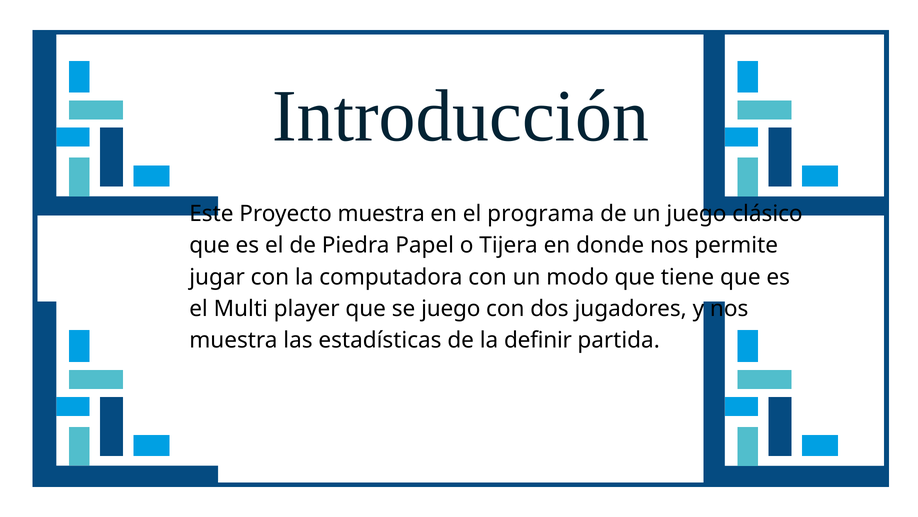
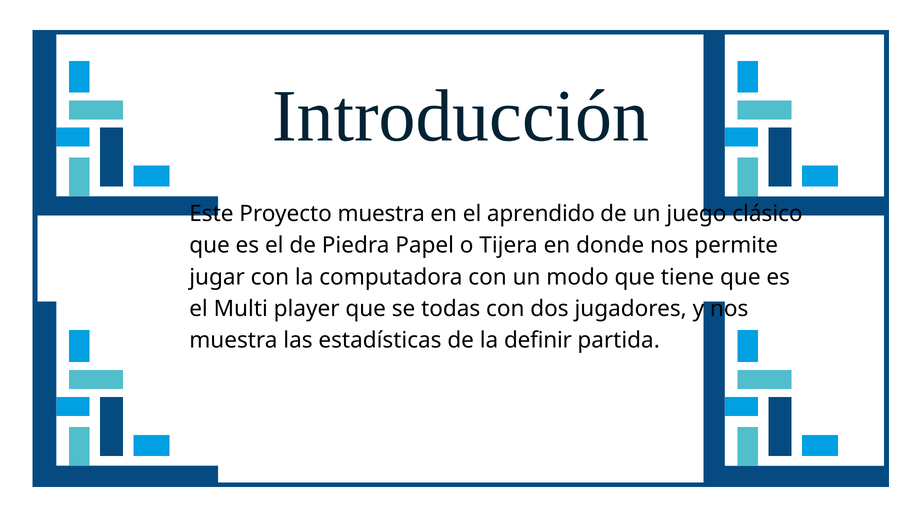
programa: programa -> aprendido (541, 214)
se juego: juego -> todas (451, 308)
